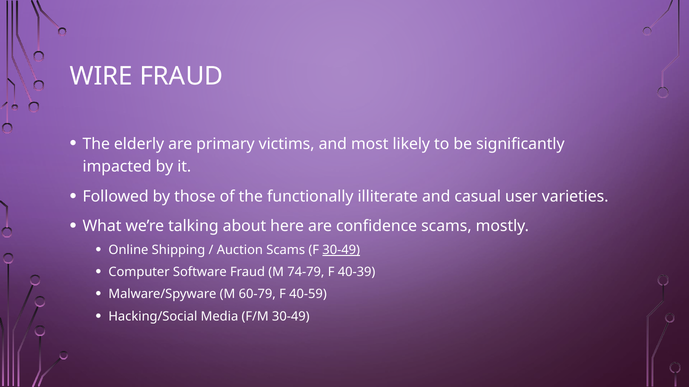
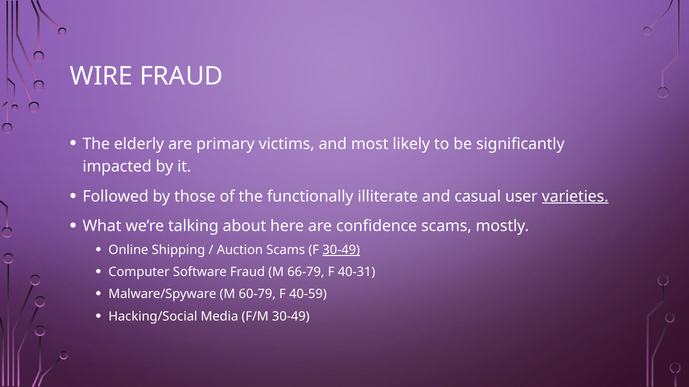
varieties underline: none -> present (575, 197)
74-79: 74-79 -> 66-79 (306, 272)
40-39: 40-39 -> 40-31 (357, 272)
